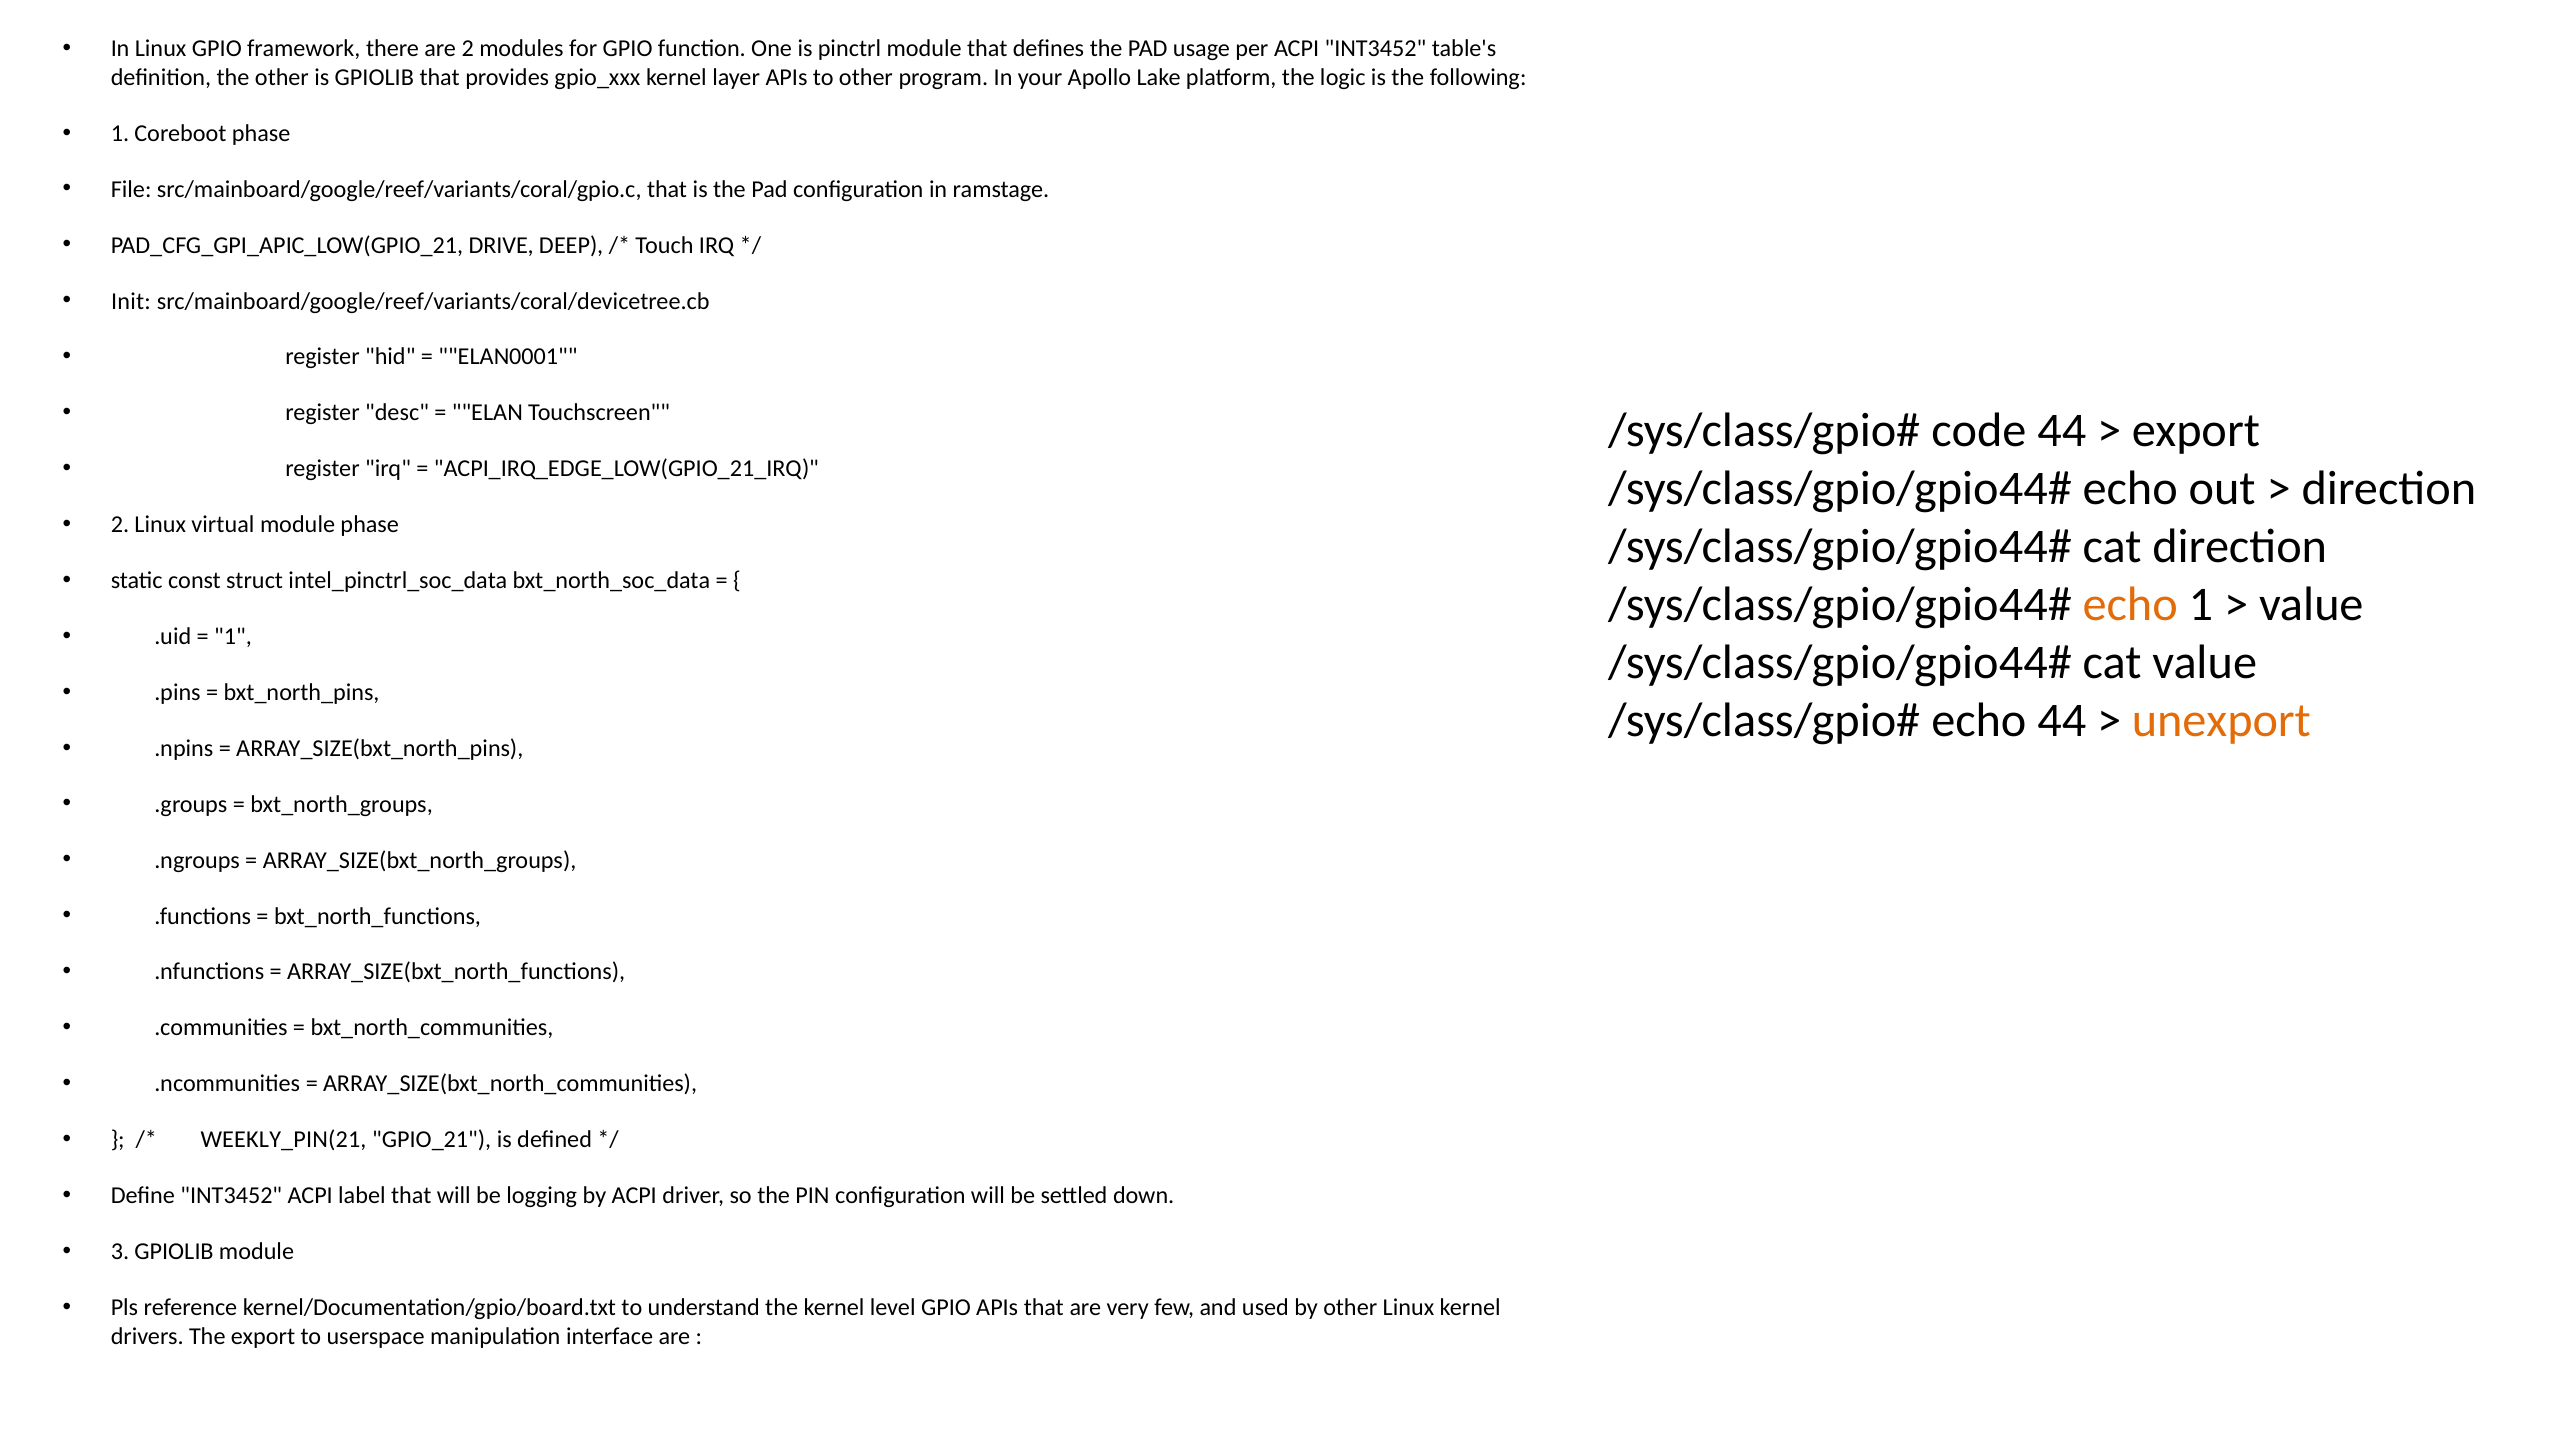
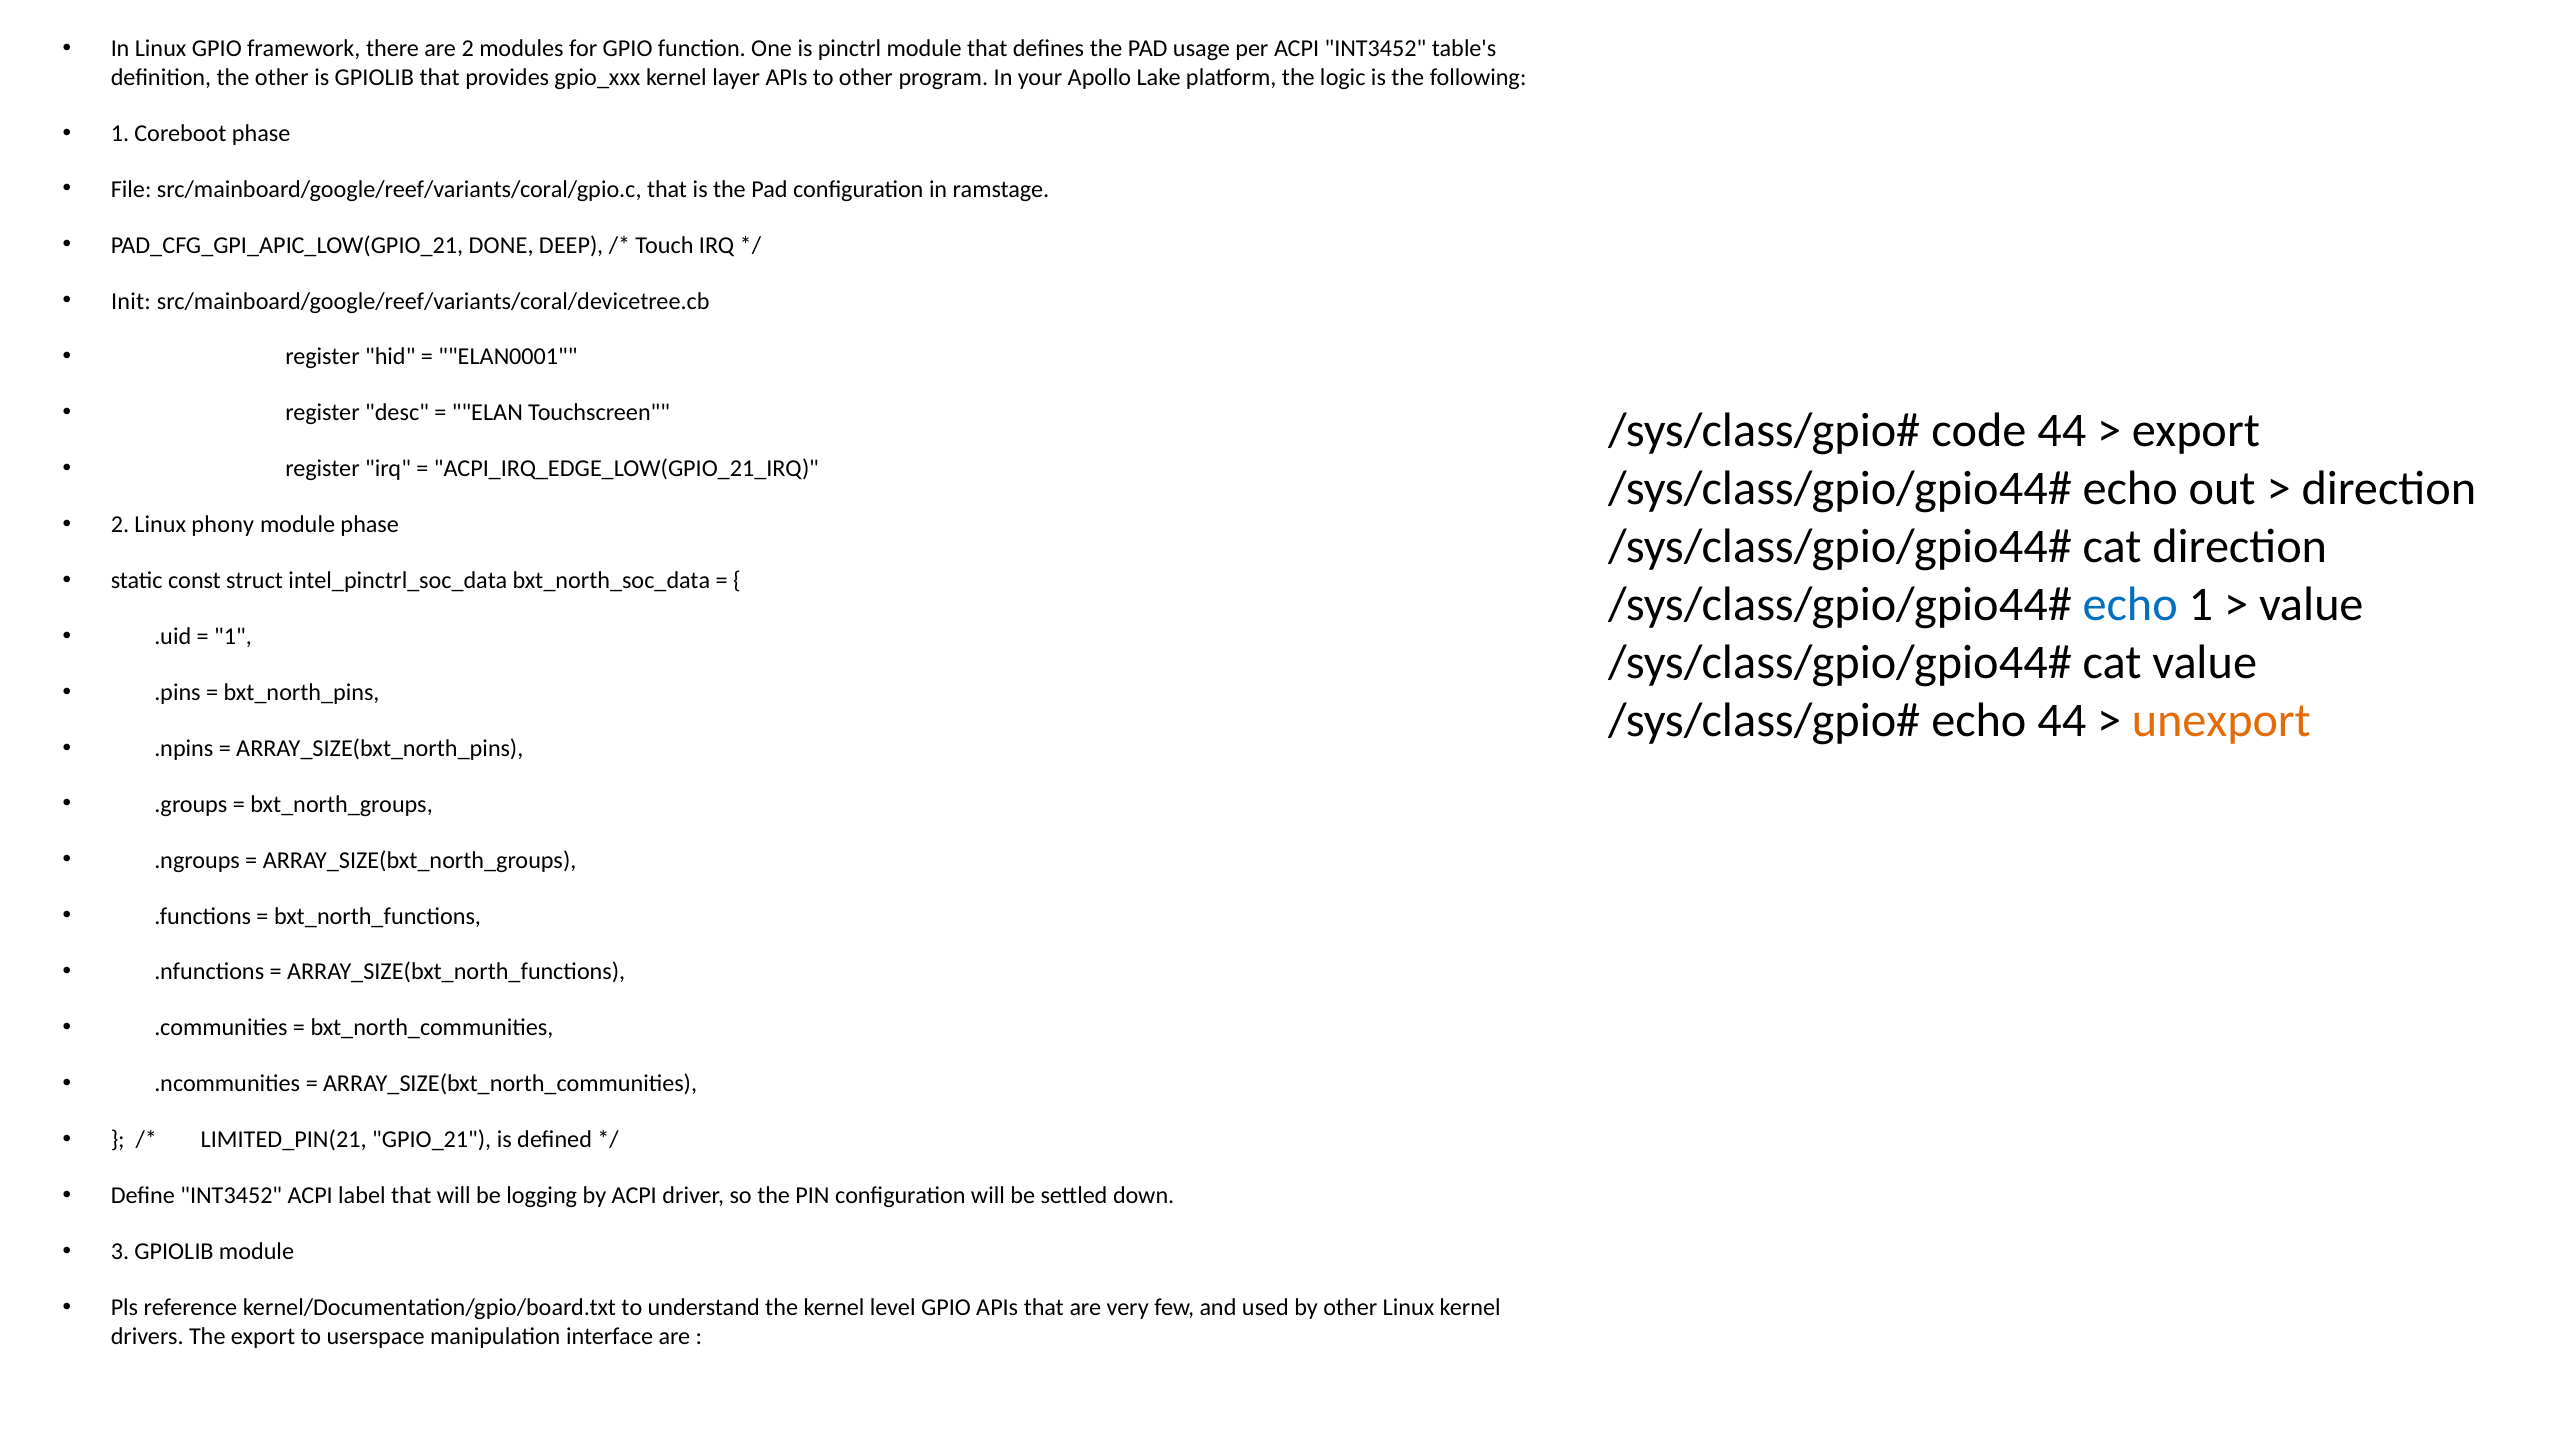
DRIVE: DRIVE -> DONE (501, 245)
virtual: virtual -> phony (223, 525)
echo colour: orange -> blue (2130, 605)
WEEKLY_PIN(21: WEEKLY_PIN(21 -> LIMITED_PIN(21 (284, 1140)
